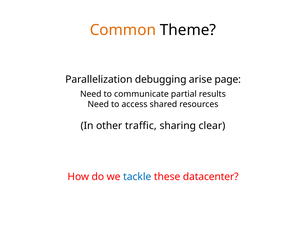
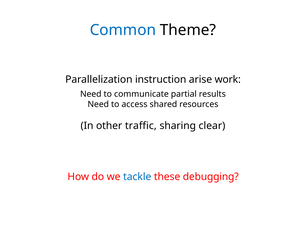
Common colour: orange -> blue (123, 30)
debugging: debugging -> instruction (161, 79)
page: page -> work (228, 79)
datacenter: datacenter -> debugging (211, 176)
